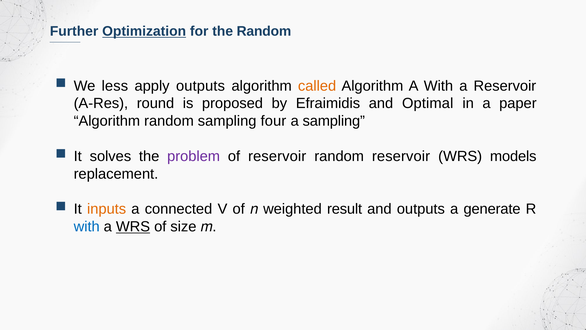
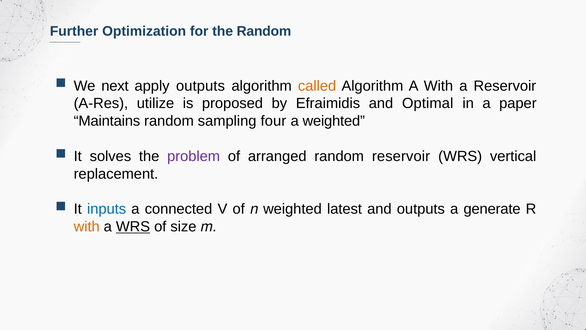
Optimization underline: present -> none (144, 31)
less: less -> next (115, 86)
round: round -> utilize (155, 103)
Algorithm: Algorithm -> Maintains (107, 121)
a sampling: sampling -> weighted (334, 121)
of reservoir: reservoir -> arranged (277, 156)
models: models -> vertical (513, 156)
inputs colour: orange -> blue (107, 209)
result: result -> latest (344, 209)
with colour: blue -> orange (87, 226)
